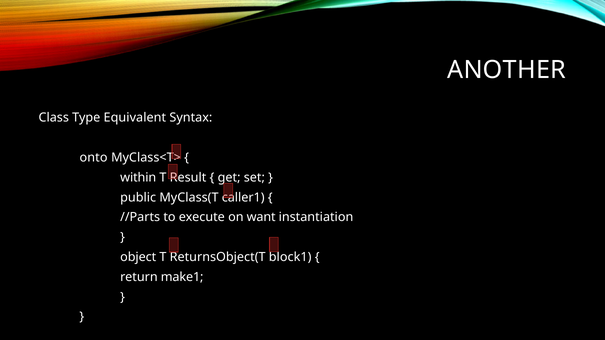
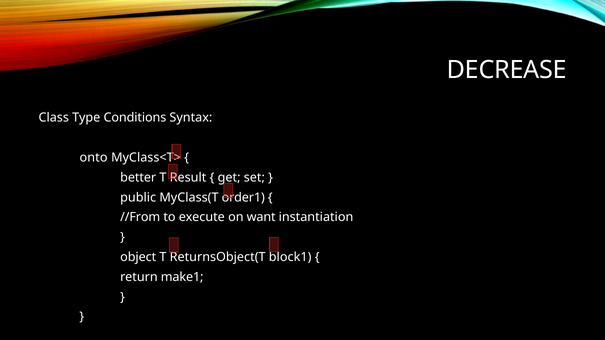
ANOTHER: ANOTHER -> DECREASE (507, 70)
Equivalent: Equivalent -> Conditions (135, 118)
within: within -> better (138, 178)
caller1: caller1 -> order1 (243, 198)
//Parts: //Parts -> //From (140, 217)
